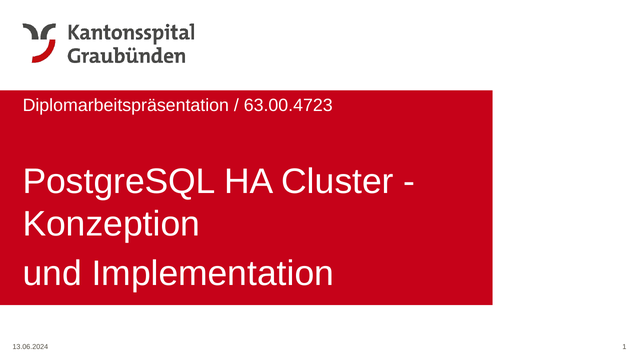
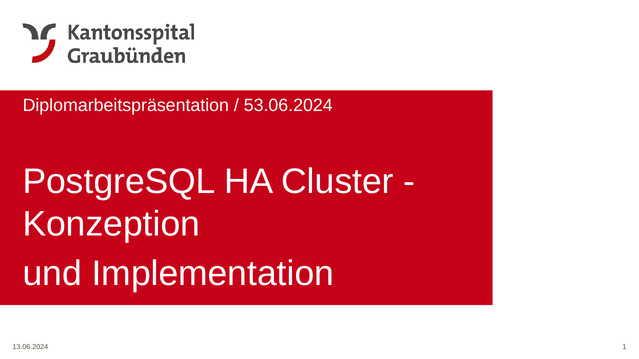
63.00.4723: 63.00.4723 -> 53.06.2024 (288, 105)
